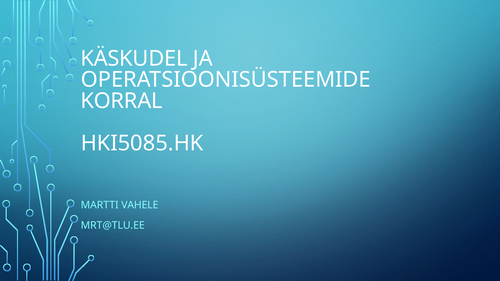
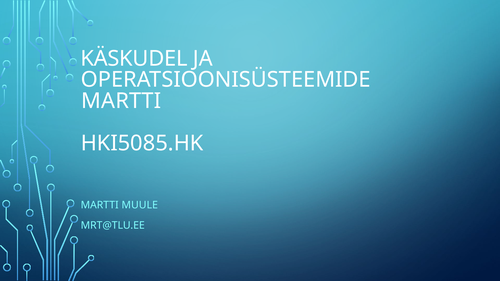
KORRAL: KORRAL -> MARTTI (121, 101)
VAHELE: VAHELE -> MUULE (140, 205)
